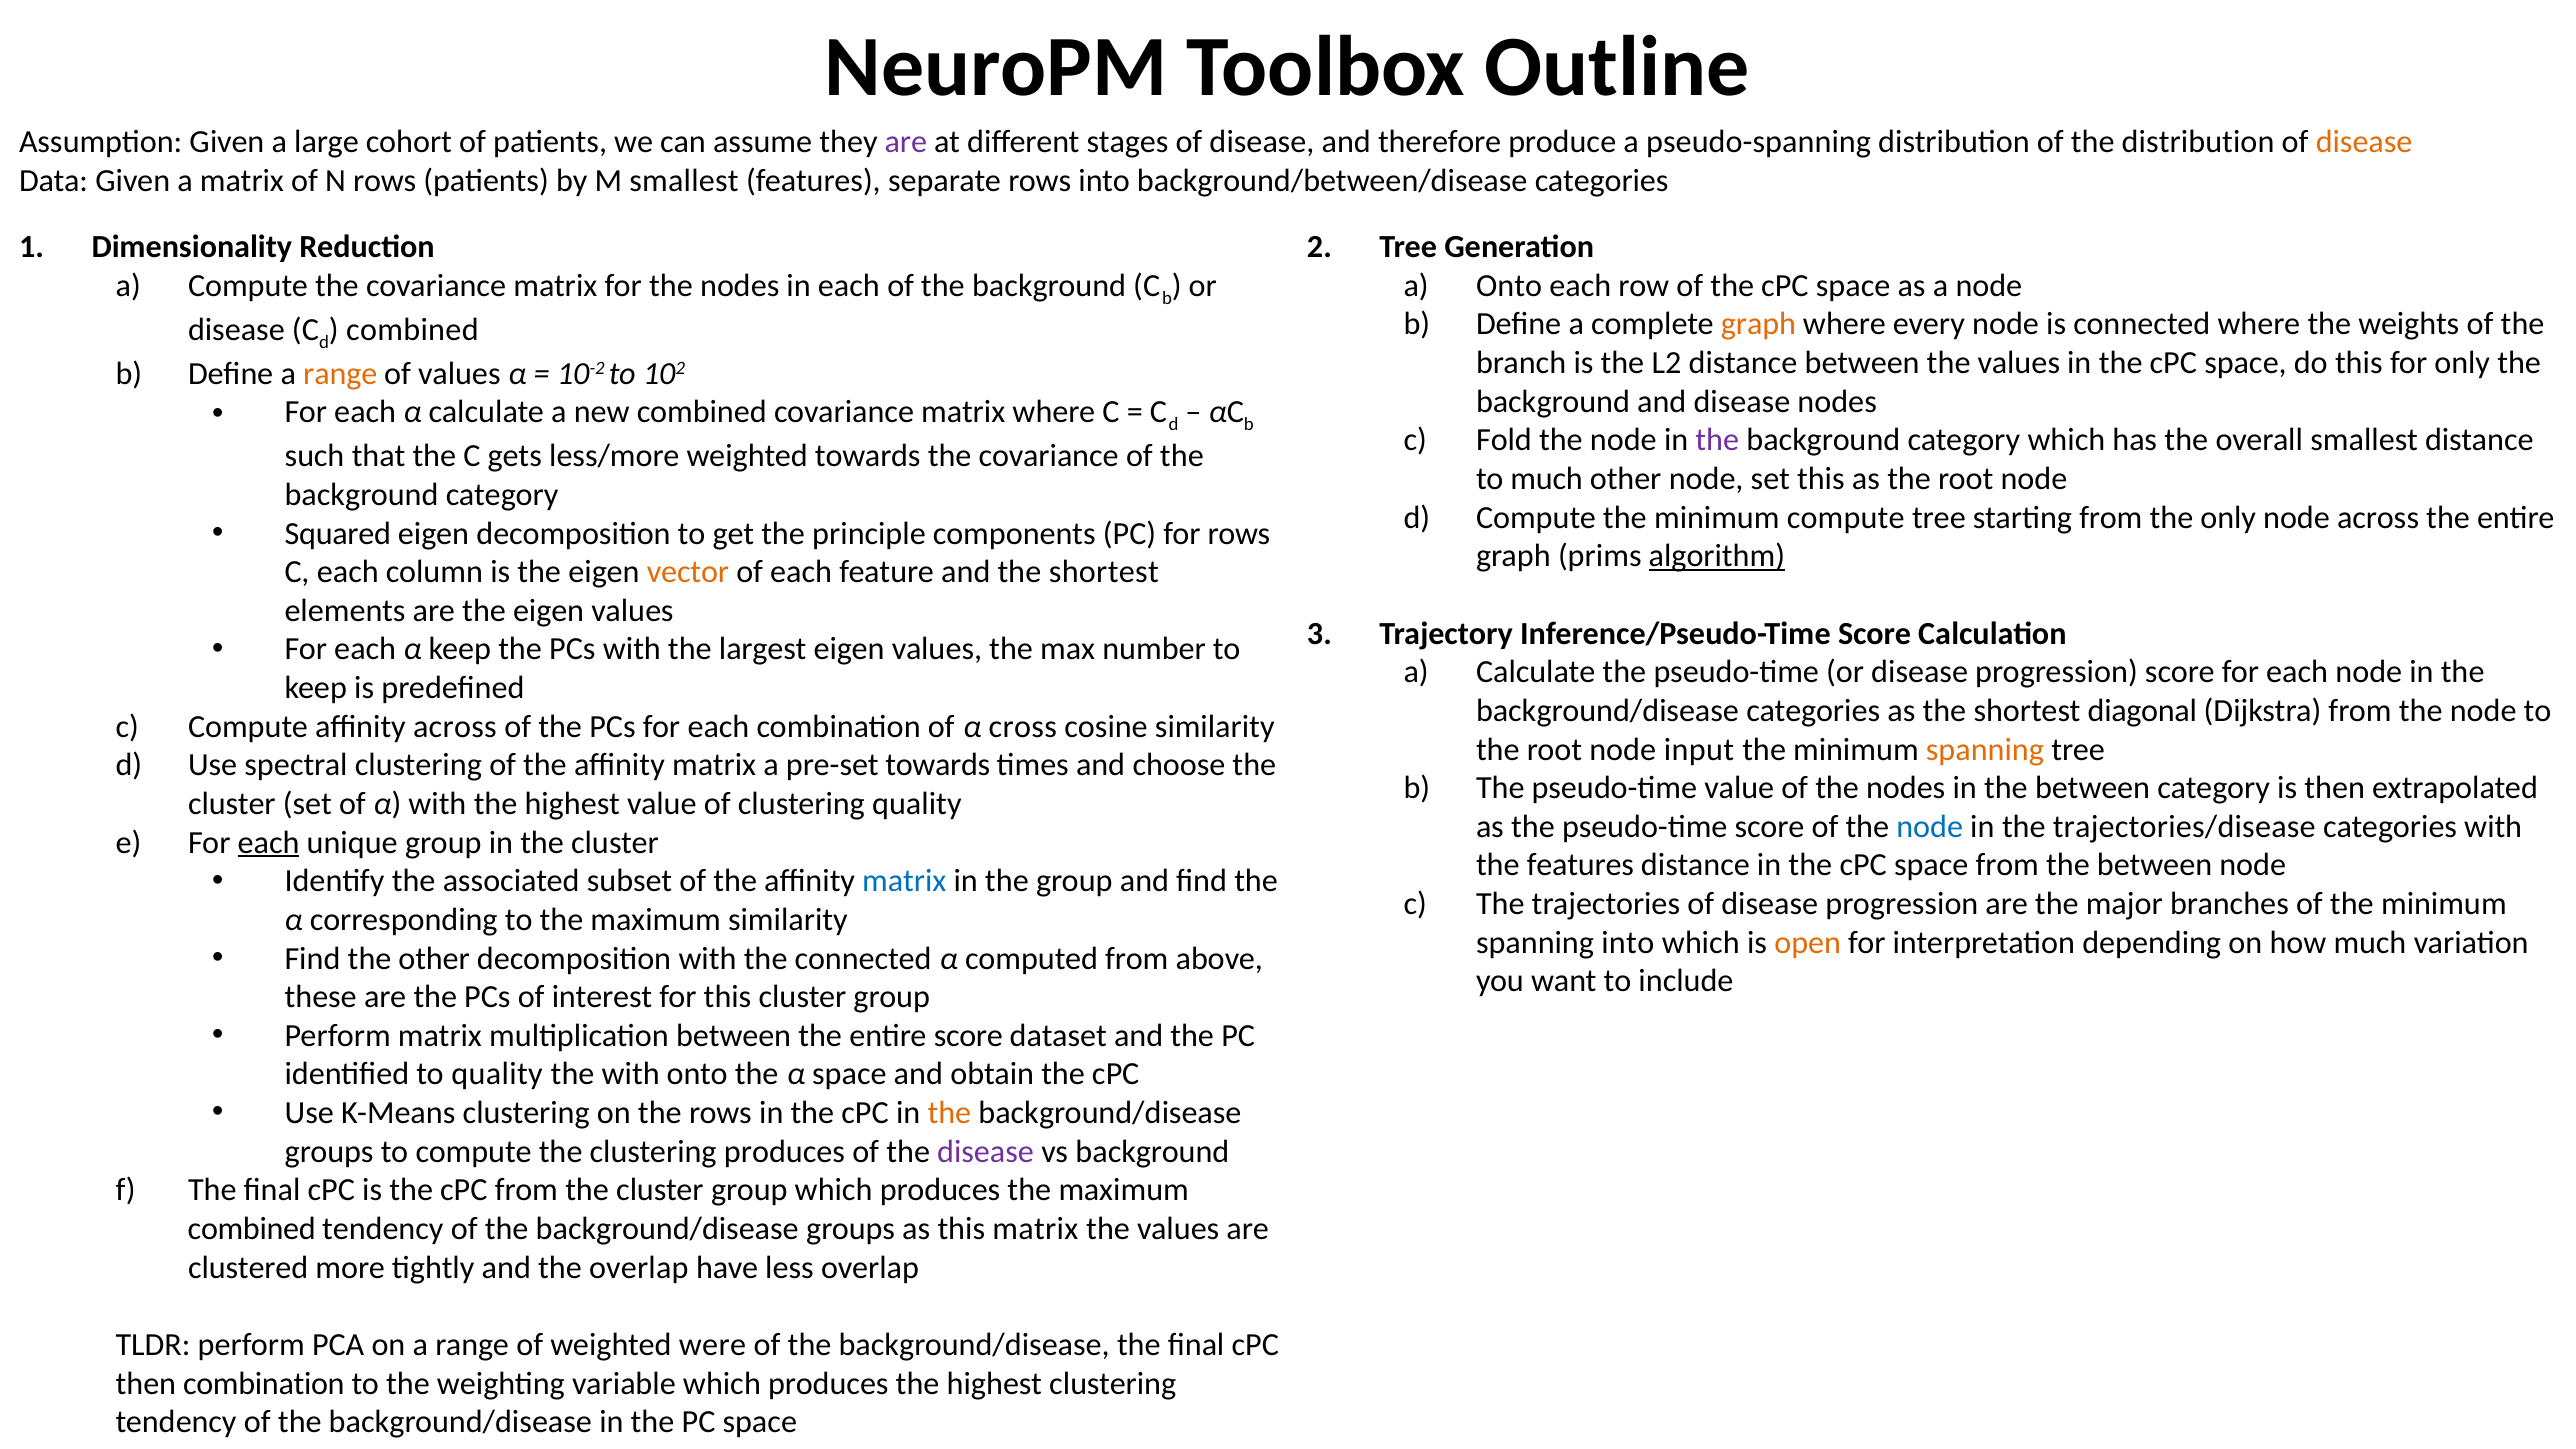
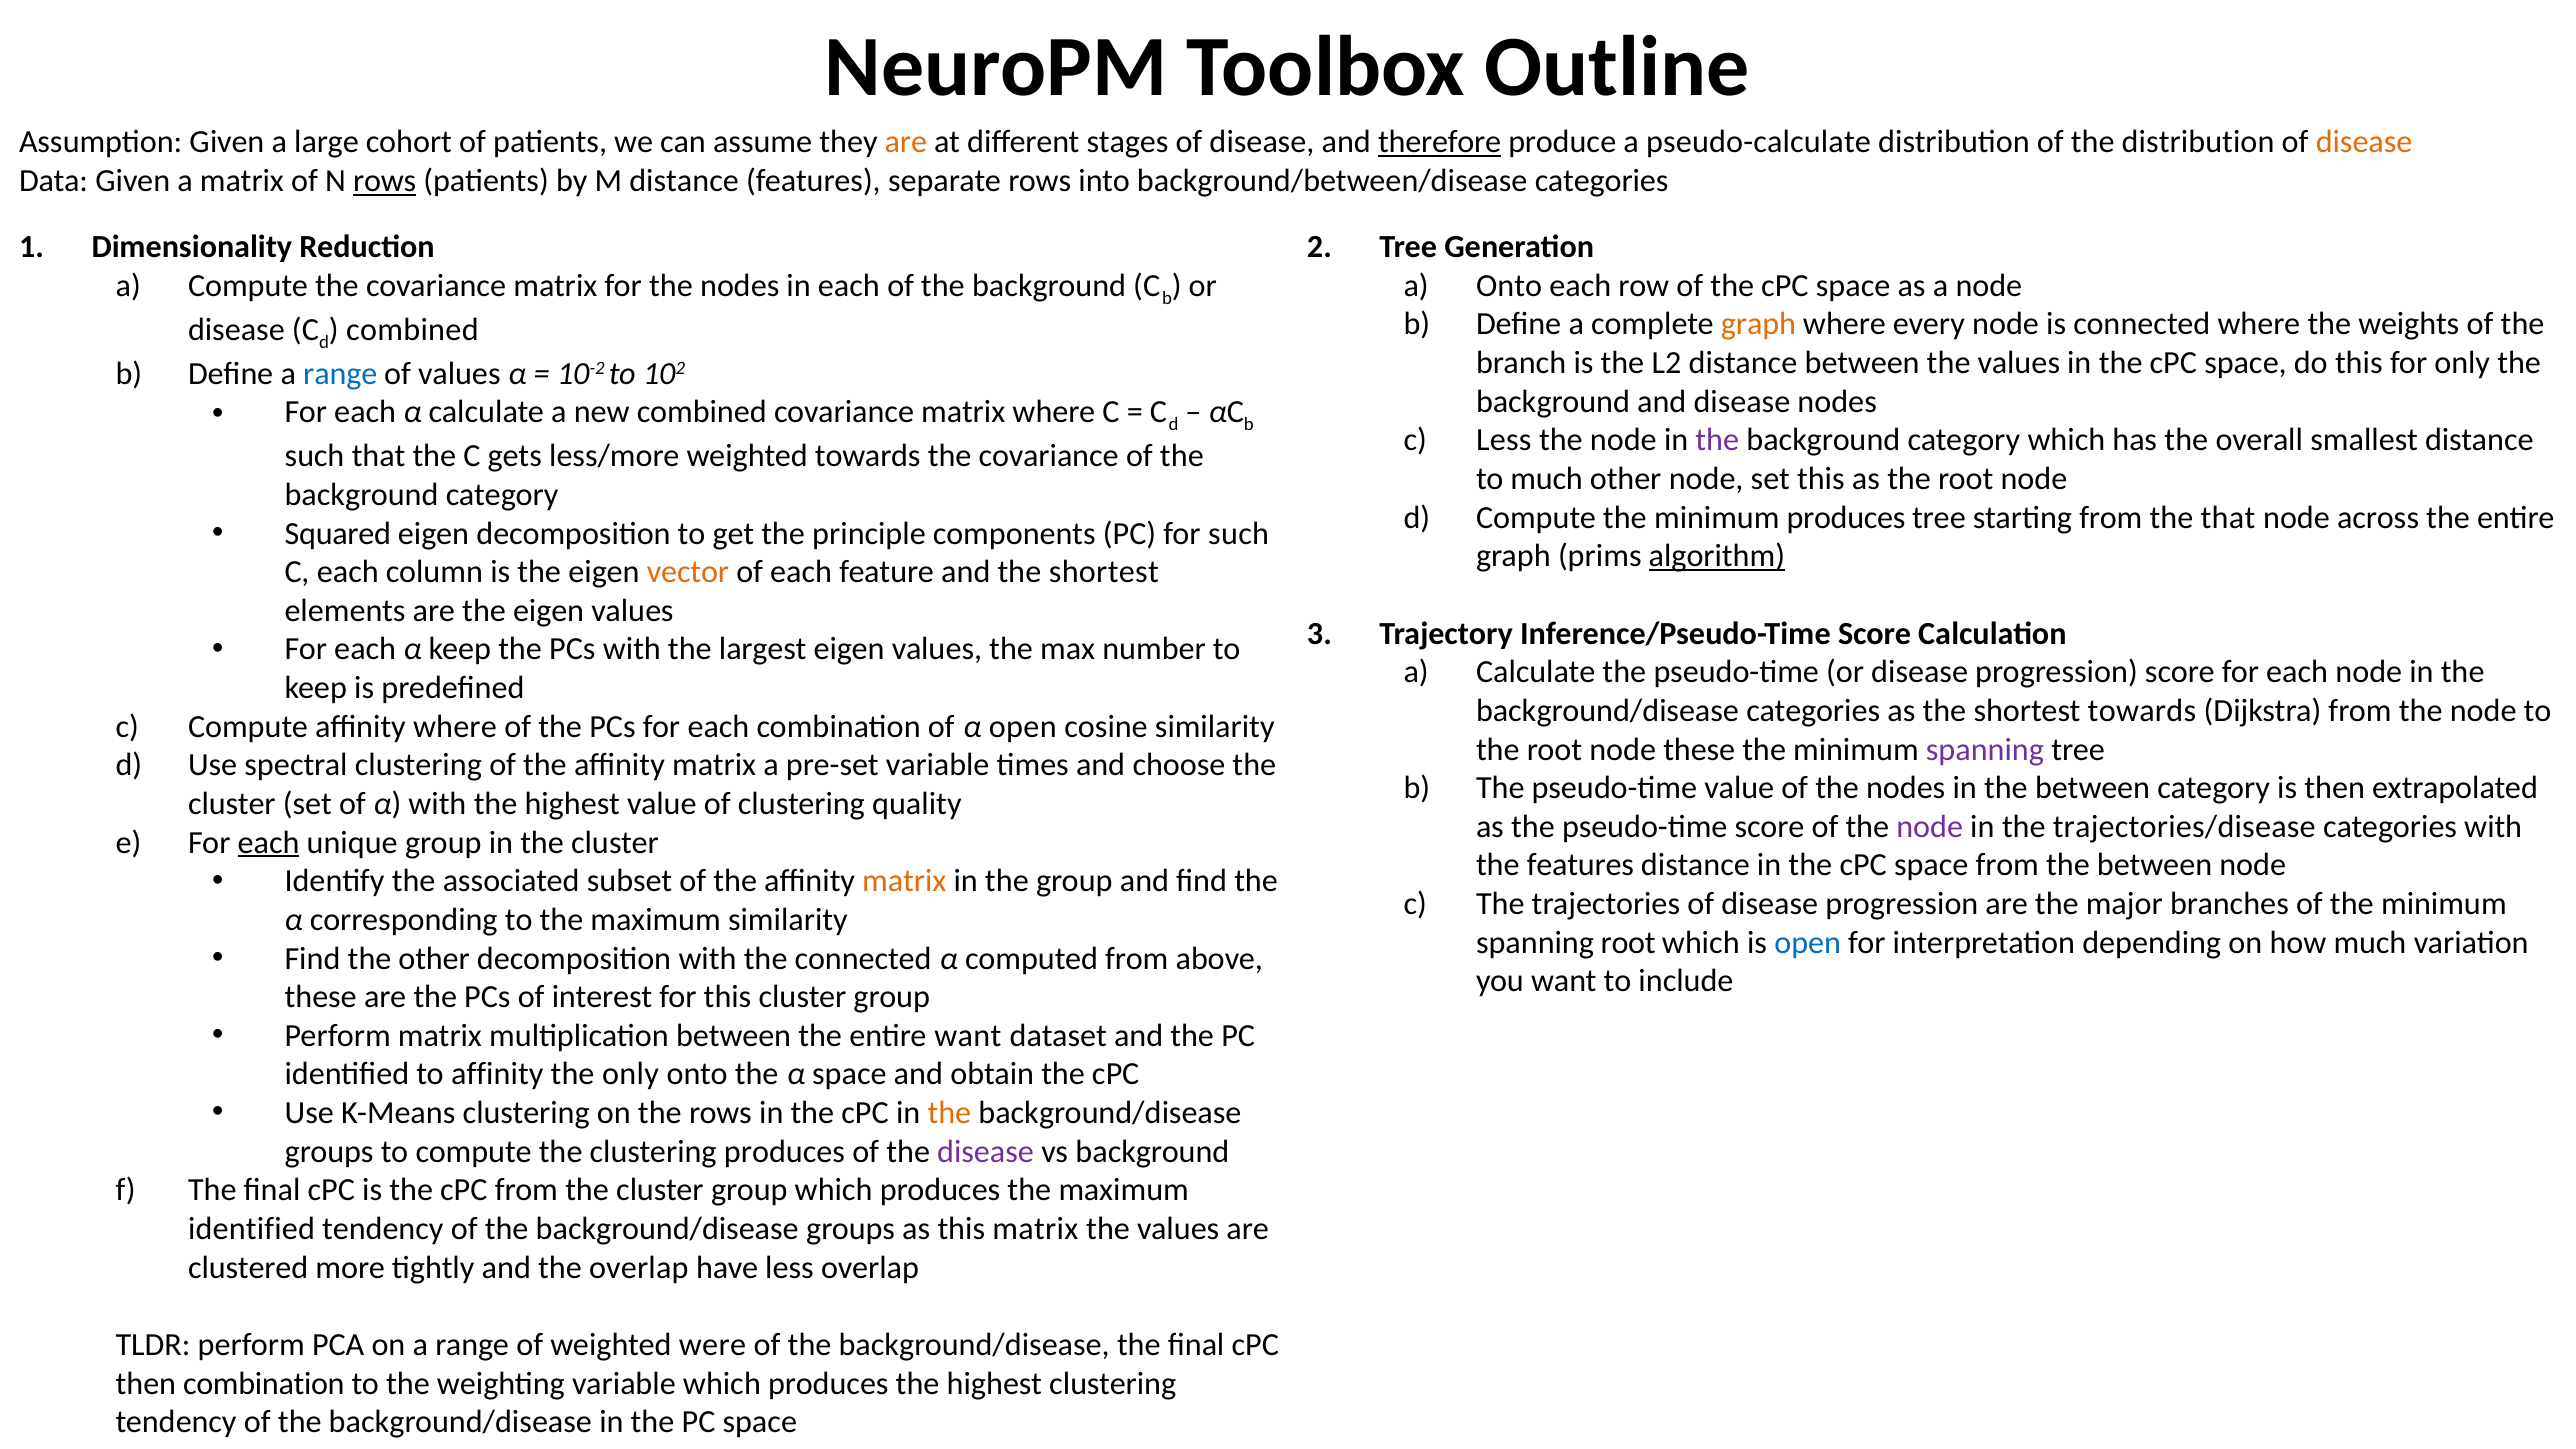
are colour: purple -> orange (906, 142)
therefore underline: none -> present (1440, 142)
pseudo-spanning: pseudo-spanning -> pseudo-calculate (1759, 142)
rows underline: none -> present (385, 181)
M smallest: smallest -> distance (684, 181)
range colour: orange -> blue (340, 374)
c Fold: Fold -> Less (1504, 440)
minimum compute: compute -> produces (1846, 518)
the only: only -> that (2228, 518)
for rows: rows -> such (1239, 533)
shortest diagonal: diagonal -> towards (2142, 711)
affinity across: across -> where (455, 727)
α cross: cross -> open (1023, 727)
node input: input -> these (1699, 749)
spanning colour: orange -> purple (1985, 749)
pre-set towards: towards -> variable (938, 765)
node colour: blue -> purple (1930, 827)
matrix colour: blue -> orange (904, 881)
spanning into: into -> root (1628, 943)
open colour: orange -> blue (1808, 943)
entire score: score -> want (968, 1036)
to quality: quality -> affinity (497, 1074)
the with: with -> only (631, 1074)
combined: combined -> identified (252, 1229)
